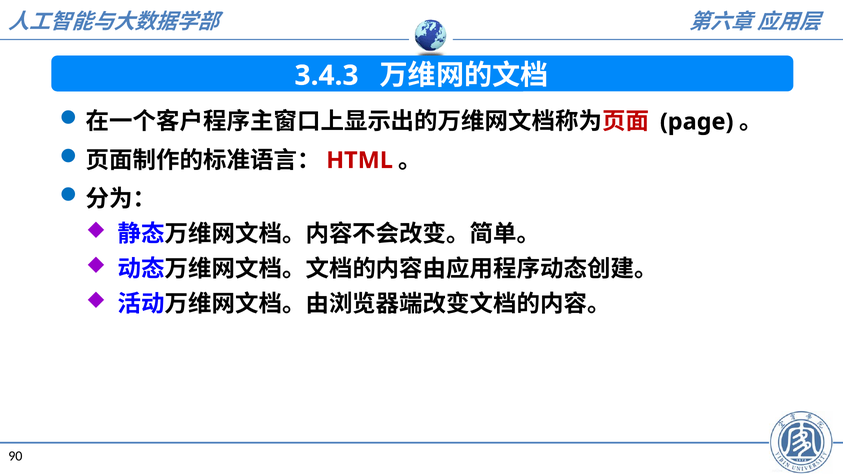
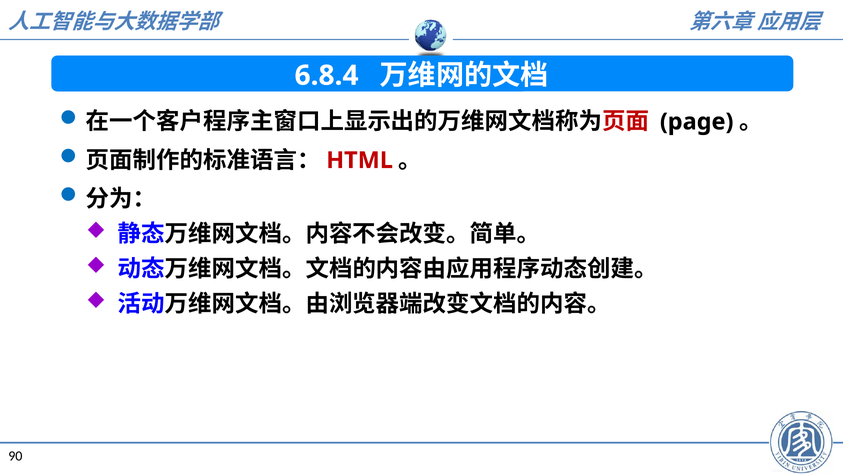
3.4.3: 3.4.3 -> 6.8.4 (327, 76)
